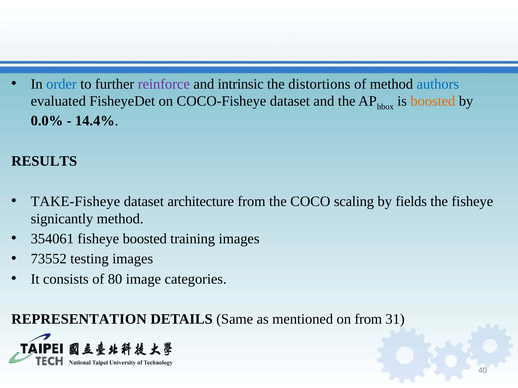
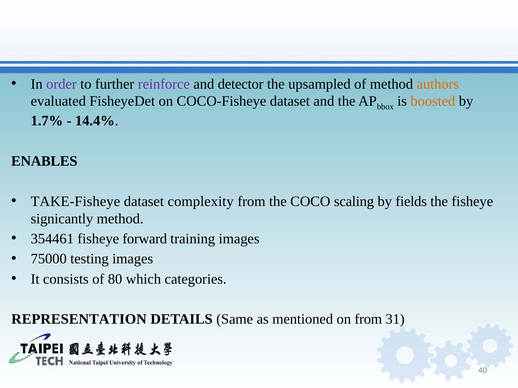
order colour: blue -> purple (61, 84)
intrinsic: intrinsic -> detector (241, 84)
distortions: distortions -> upsampled (319, 84)
authors colour: blue -> orange (438, 84)
0.0%: 0.0% -> 1.7% (47, 121)
RESULTS: RESULTS -> ENABLES (44, 161)
architecture: architecture -> complexity (201, 202)
354061: 354061 -> 354461 (52, 239)
fisheye boosted: boosted -> forward (145, 239)
73552: 73552 -> 75000 (49, 259)
image: image -> which (143, 279)
